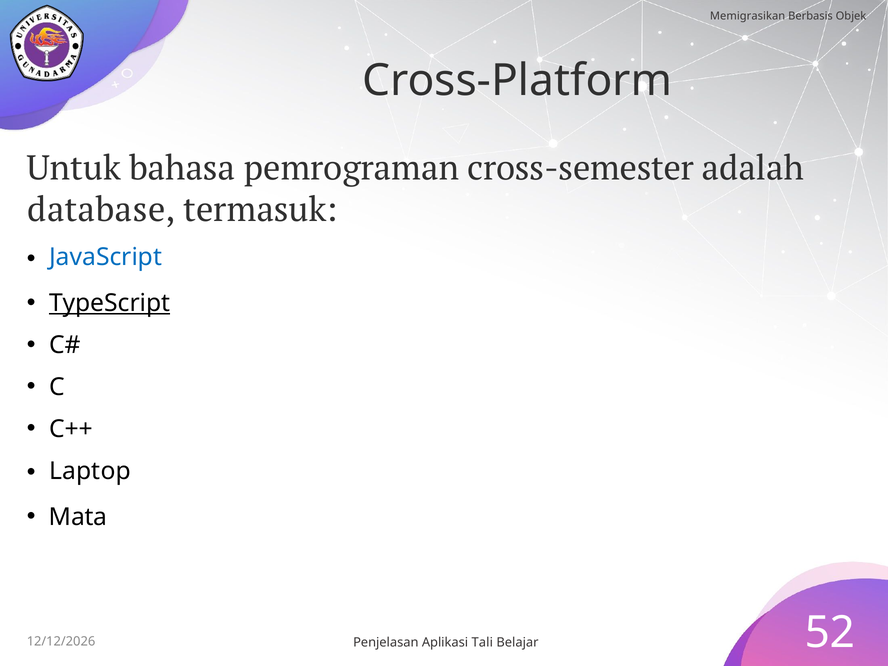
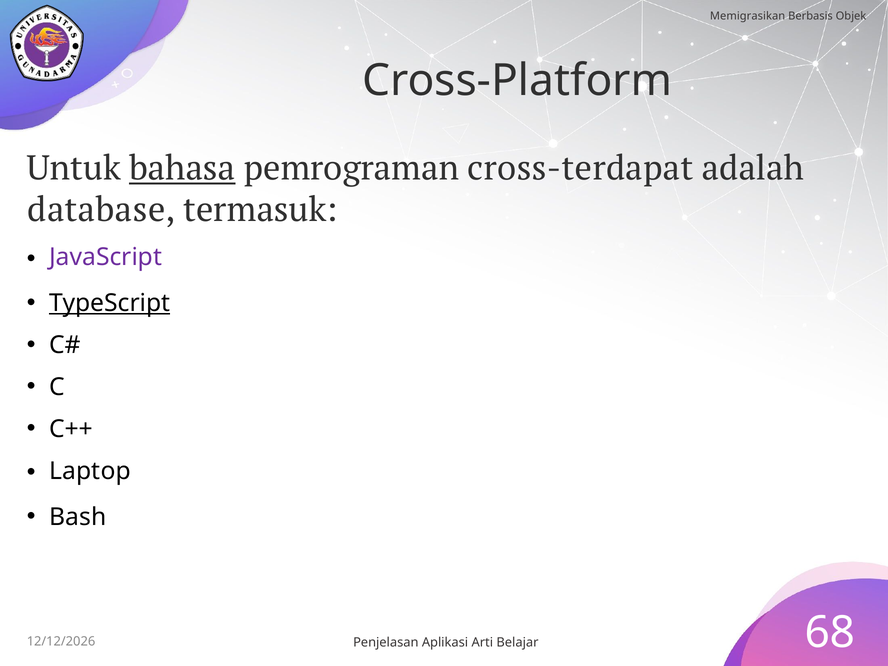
bahasa underline: none -> present (182, 169)
cross-semester: cross-semester -> cross-terdapat (580, 169)
JavaScript colour: blue -> purple (106, 257)
Mata: Mata -> Bash (78, 517)
52: 52 -> 68 (830, 633)
Tali: Tali -> Arti (482, 642)
